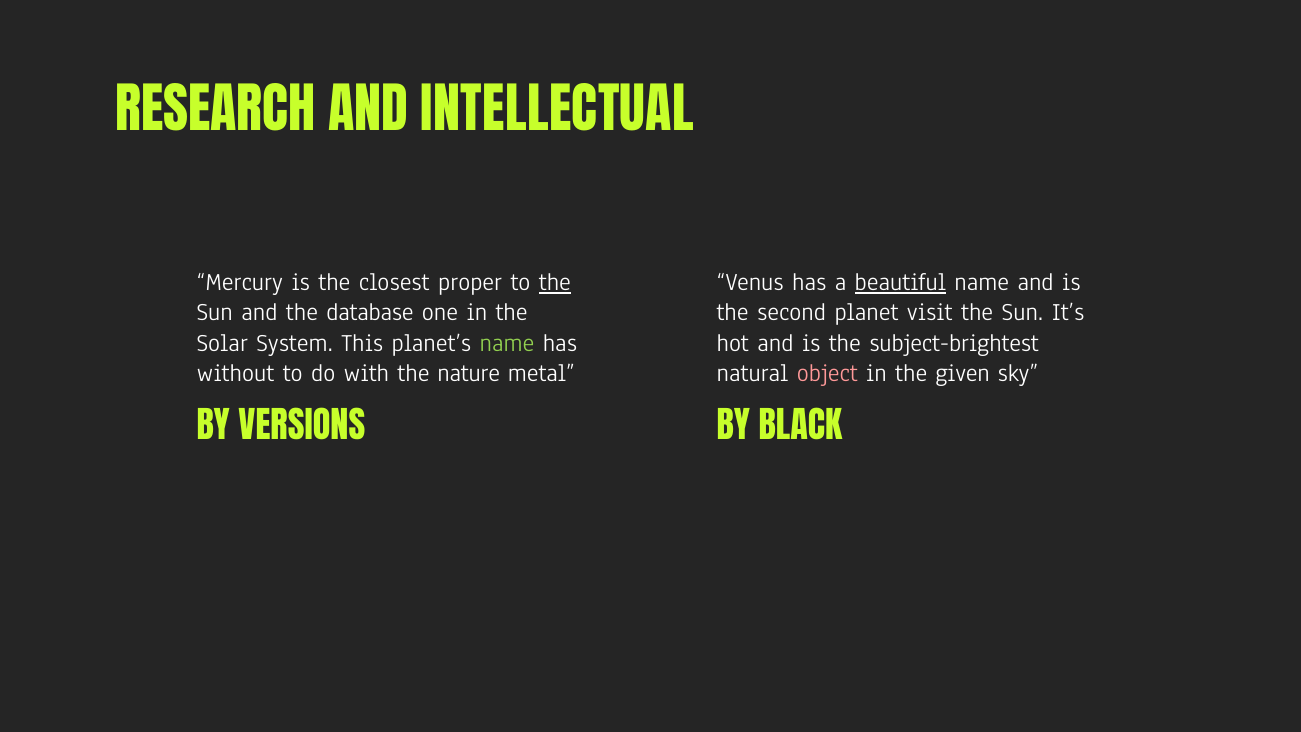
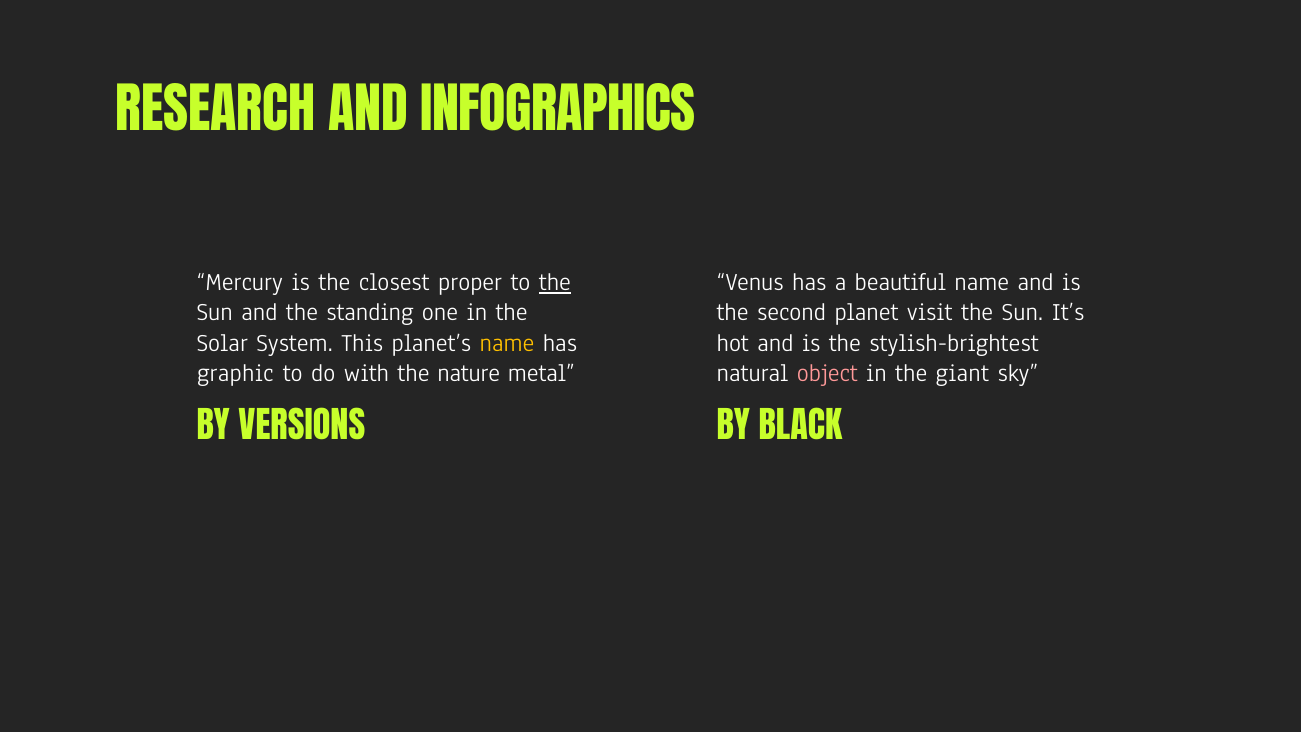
INTELLECTUAL: INTELLECTUAL -> INFOGRAPHICS (558, 113)
beautiful underline: present -> none (900, 282)
database: database -> standing (370, 312)
name colour: light green -> yellow (507, 343)
subject-brightest: subject-brightest -> stylish-brightest (954, 343)
without: without -> graphic (235, 373)
given: given -> giant (962, 373)
